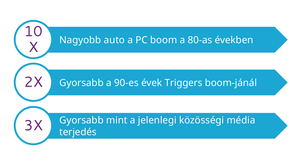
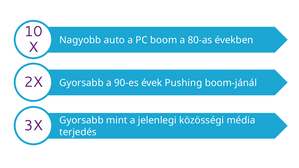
Triggers: Triggers -> Pushing (184, 83)
